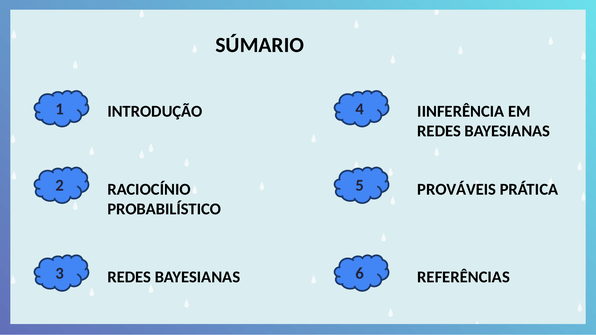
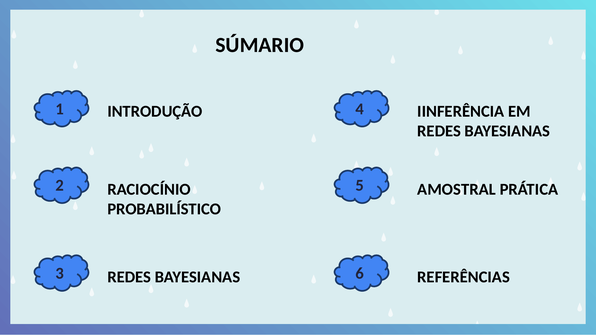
PROVÁVEIS: PROVÁVEIS -> AMOSTRAL (457, 189)
